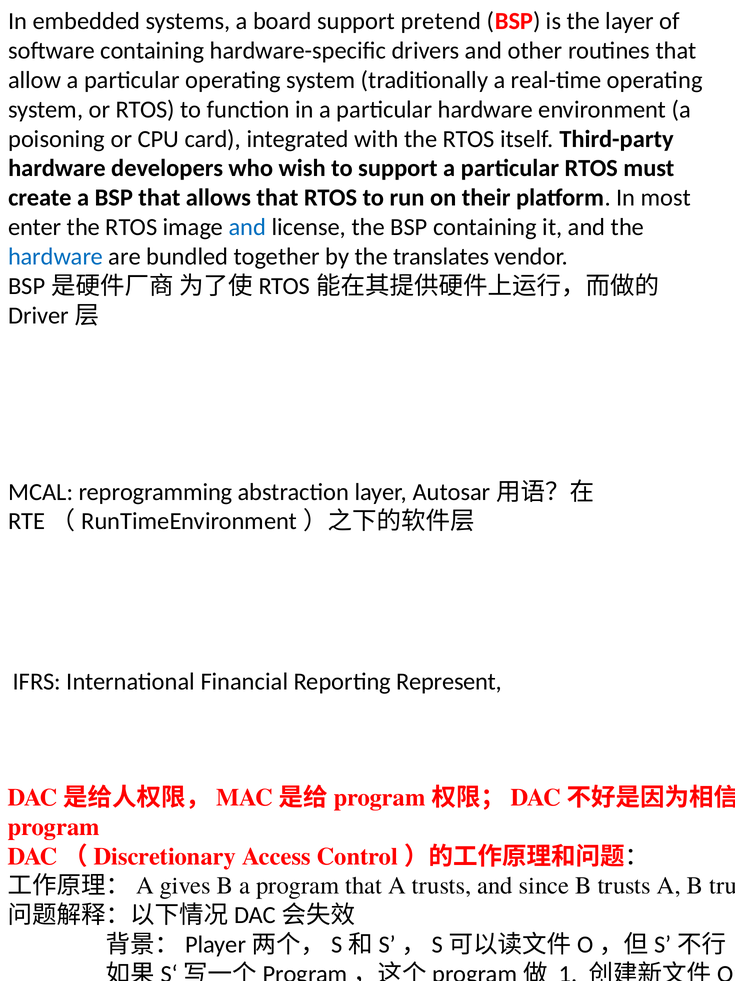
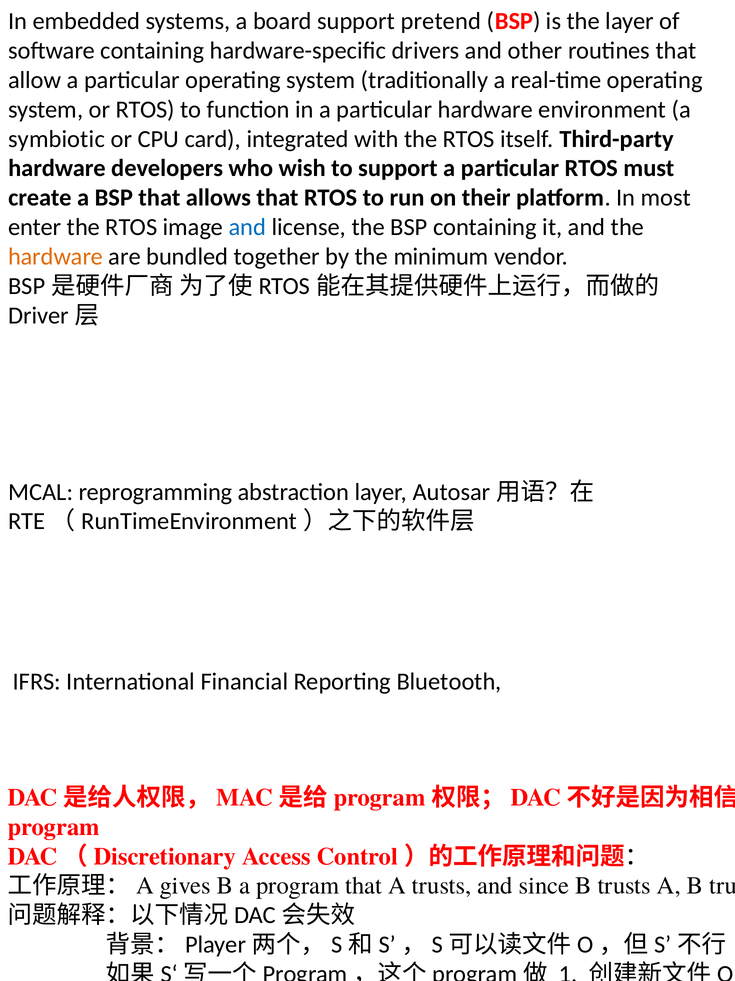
poisoning: poisoning -> symbiotic (57, 139)
hardware colour: blue -> orange (56, 256)
translates: translates -> minimum (441, 256)
Represent: Represent -> Bluetooth (449, 681)
